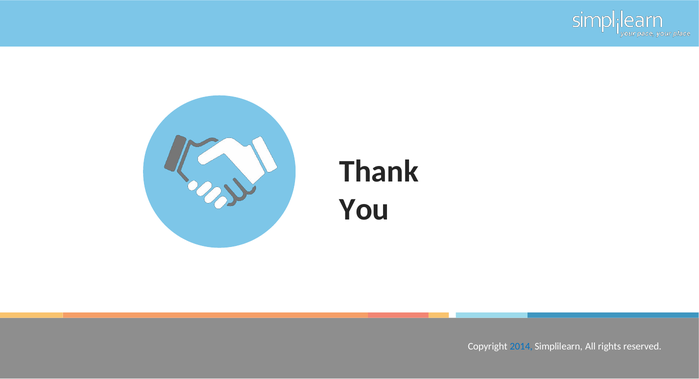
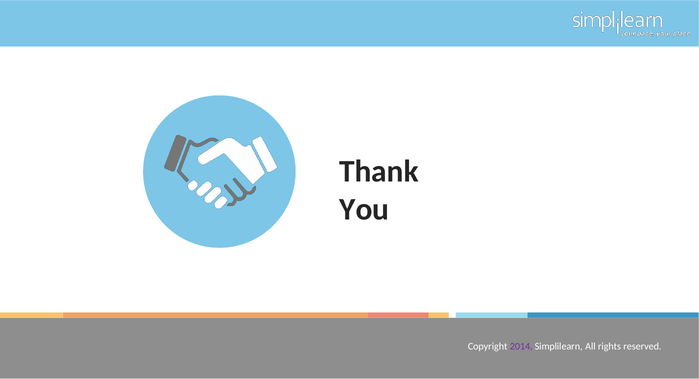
2014 colour: blue -> purple (521, 347)
